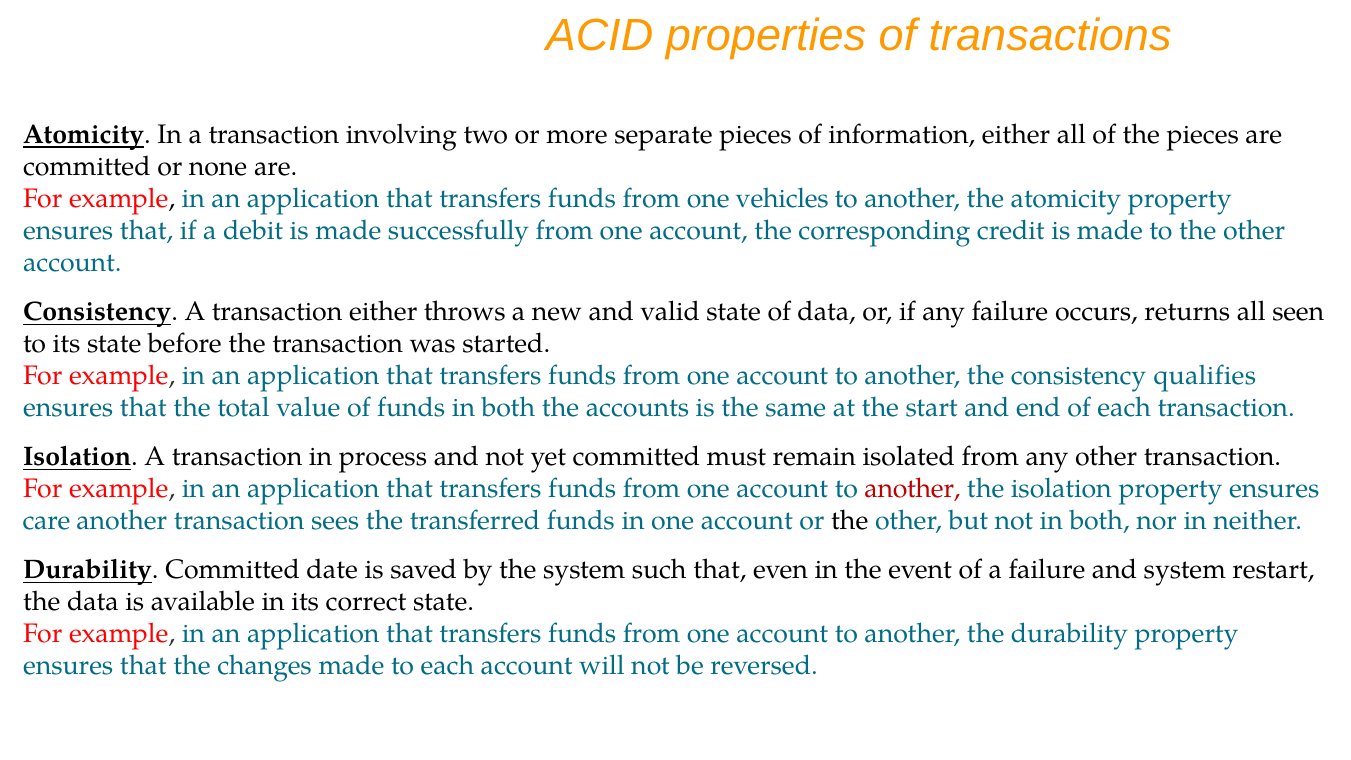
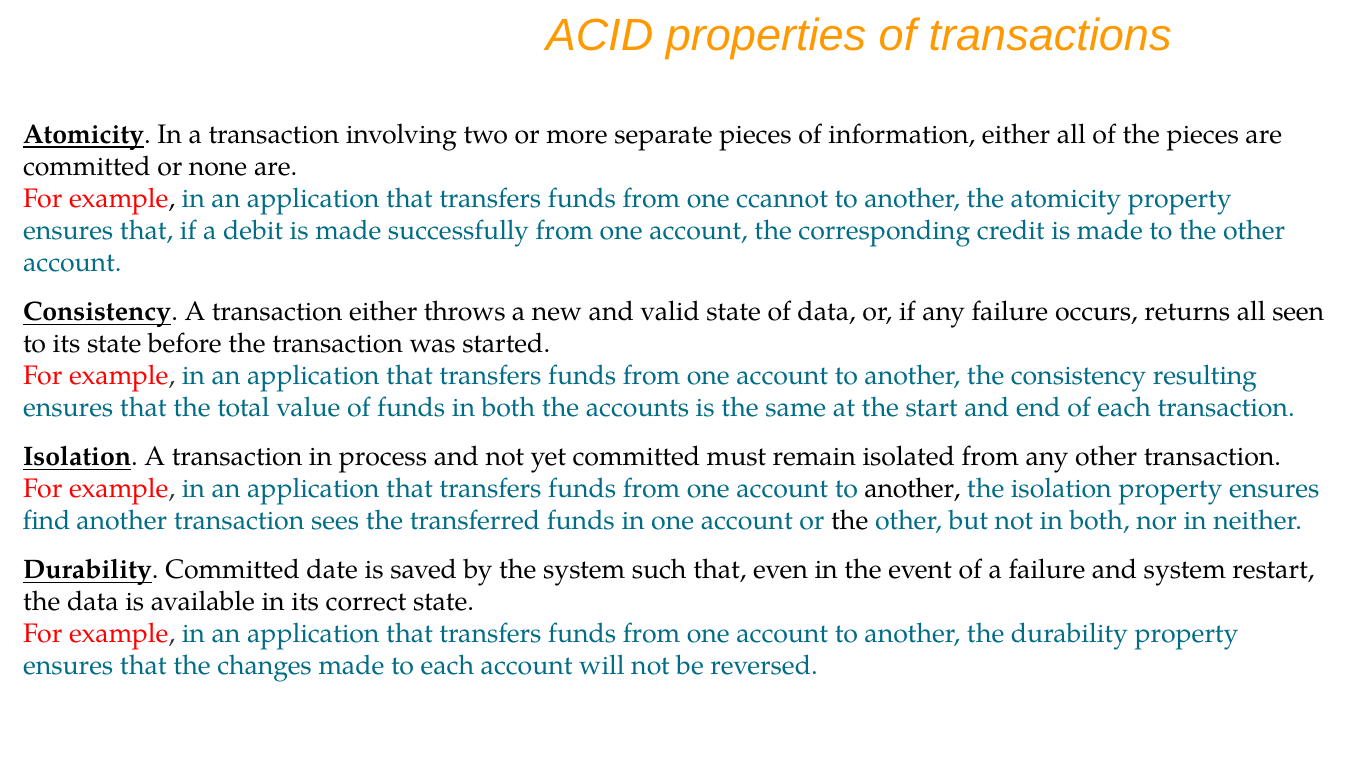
vehicles: vehicles -> ccannot (782, 198)
qualifies: qualifies -> resulting (1205, 376)
another colour: red -> black (913, 489)
care: care -> find (47, 521)
